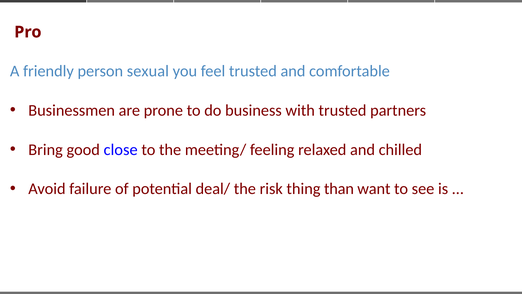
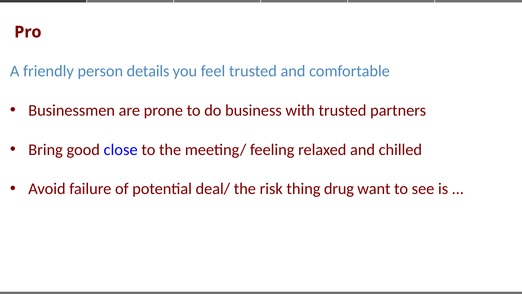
sexual: sexual -> details (148, 71)
than: than -> drug (339, 189)
